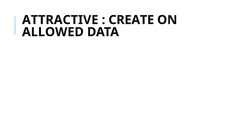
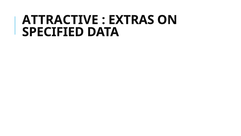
CREATE: CREATE -> EXTRAS (131, 20)
ALLOWED: ALLOWED -> SPECIFIED (53, 32)
